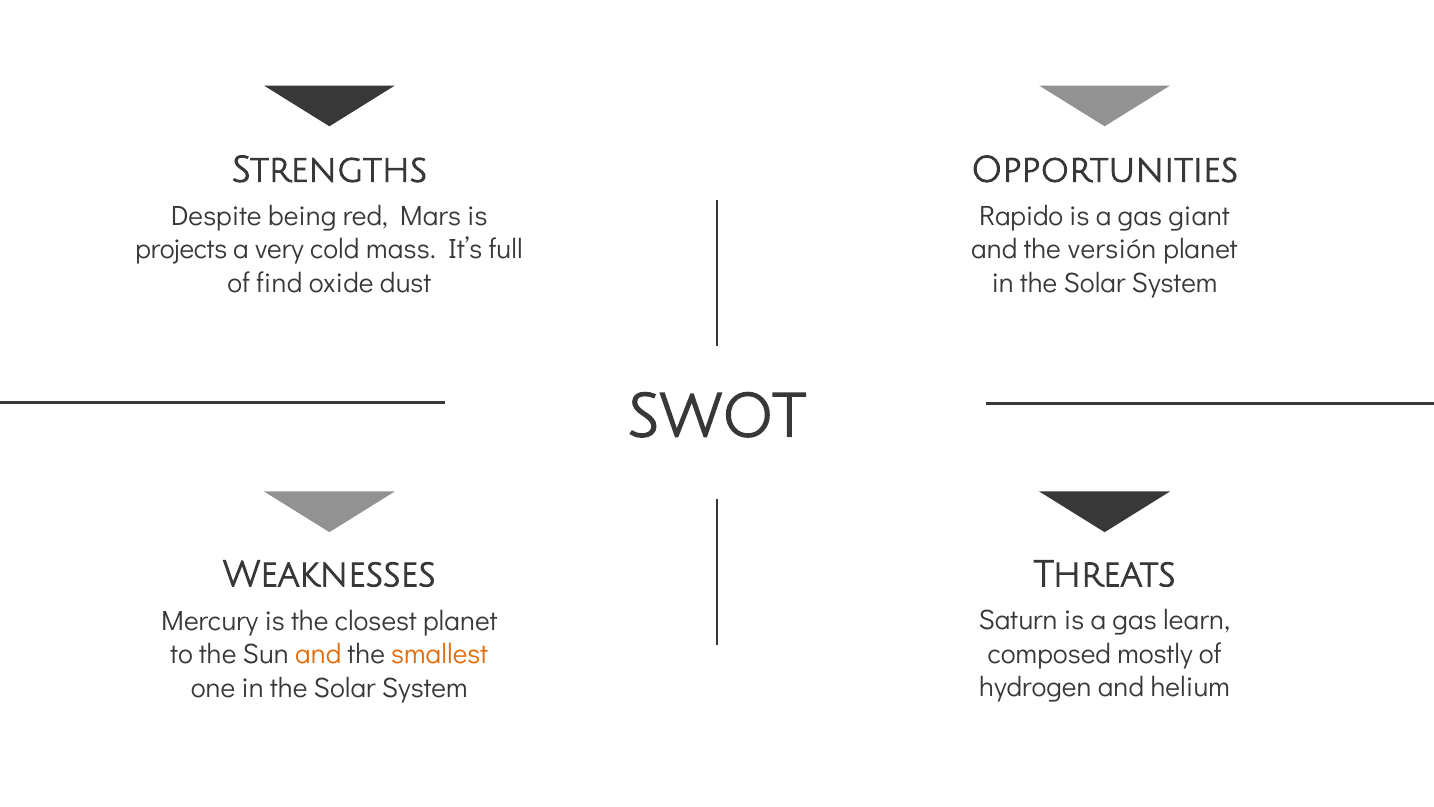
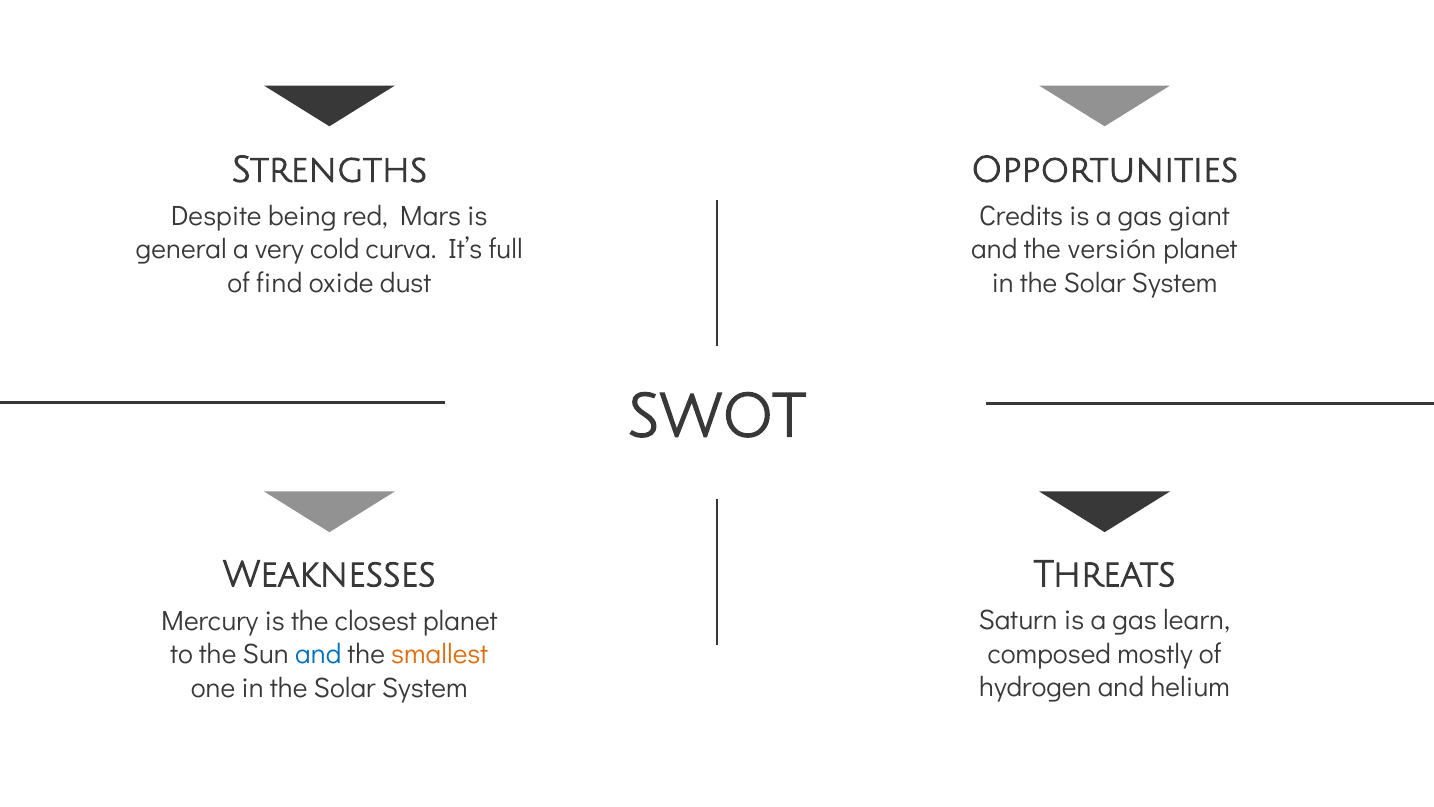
Rapido: Rapido -> Credits (1021, 216)
projects: projects -> general (181, 249)
mass: mass -> curva (401, 249)
and colour: orange -> blue (318, 654)
